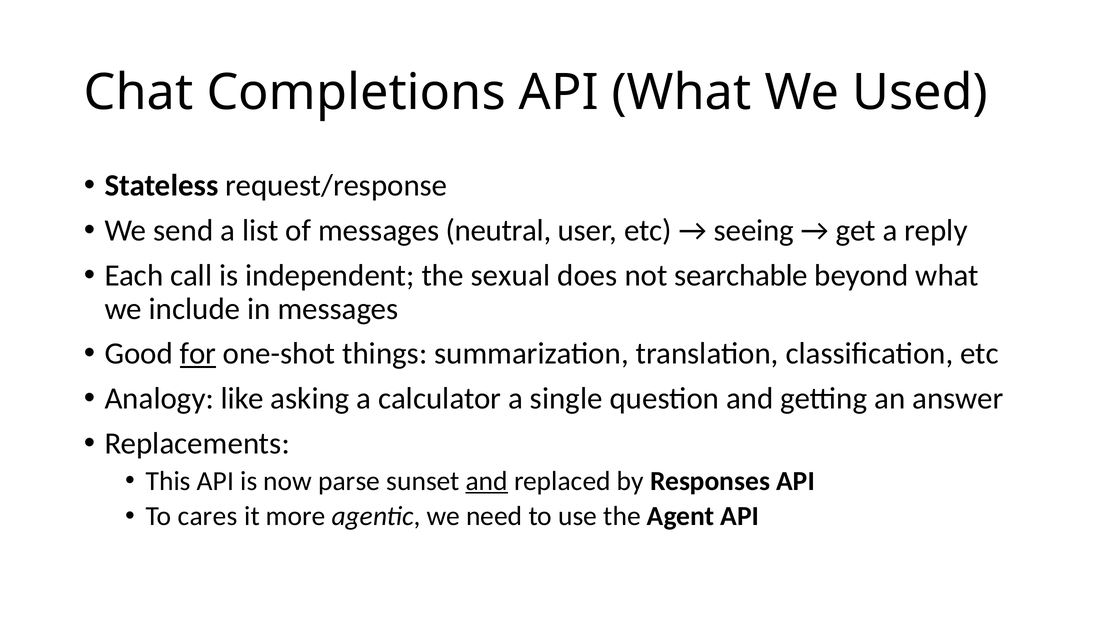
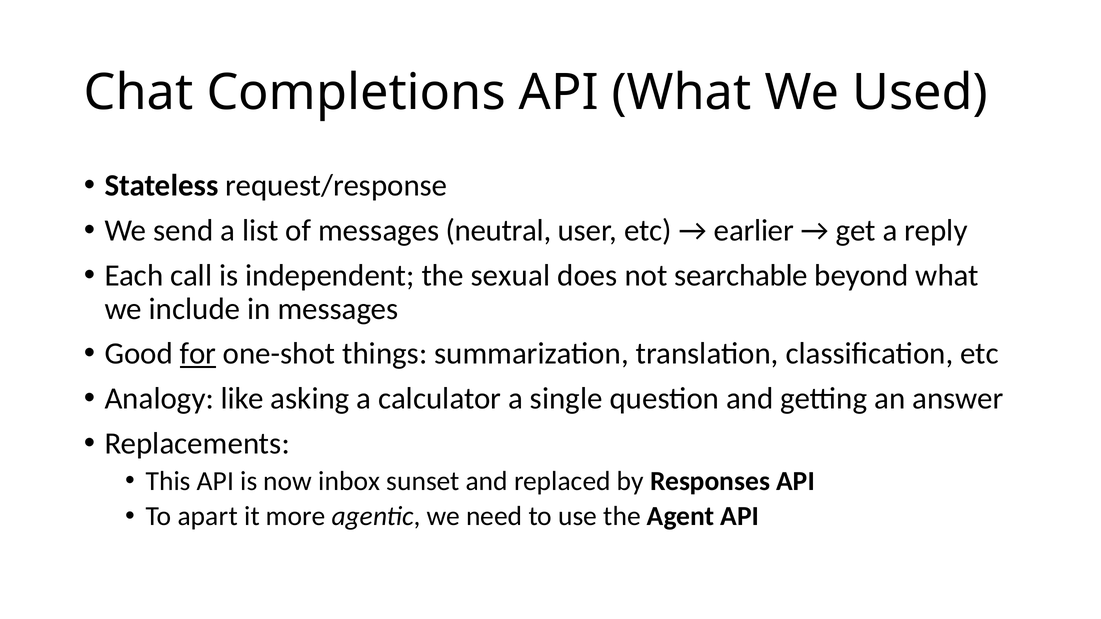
seeing: seeing -> earlier (754, 231)
parse: parse -> inbox (349, 481)
and underline: present -> none (487, 481)
cares: cares -> apart (208, 517)
